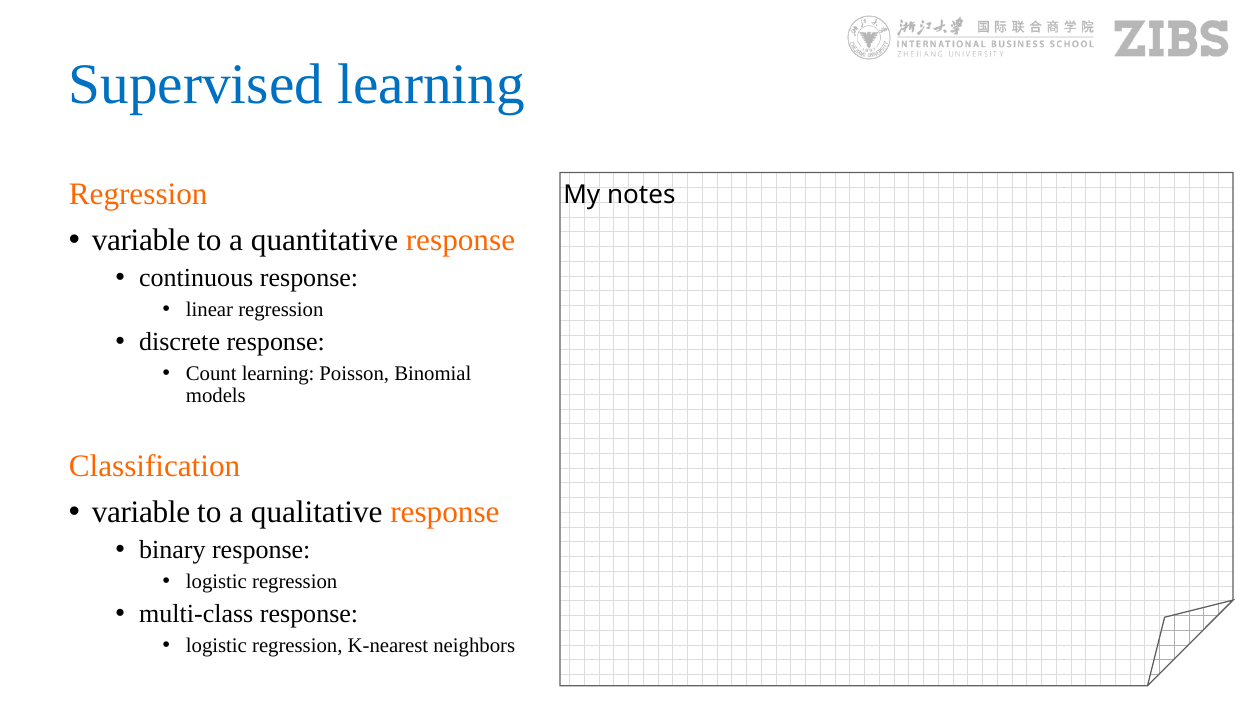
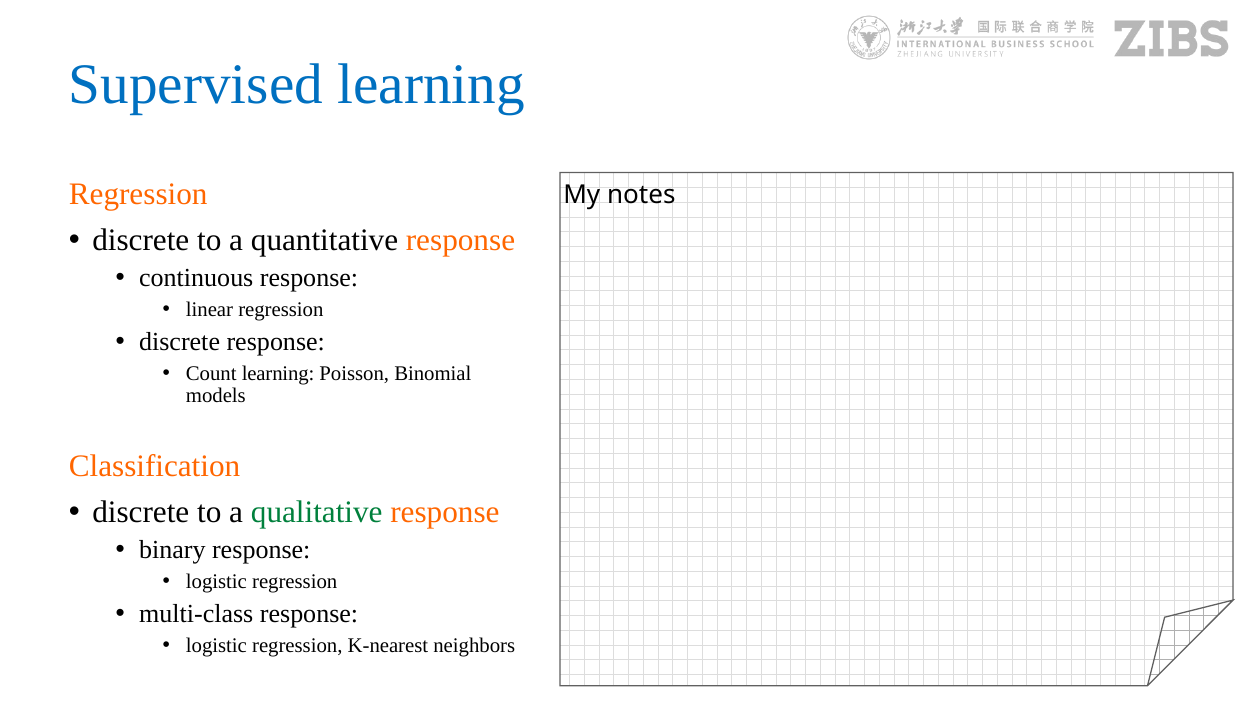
variable: variable -> discrete (141, 240)
variable: variable -> discrete (141, 512)
qualitative colour: black -> green (317, 512)
